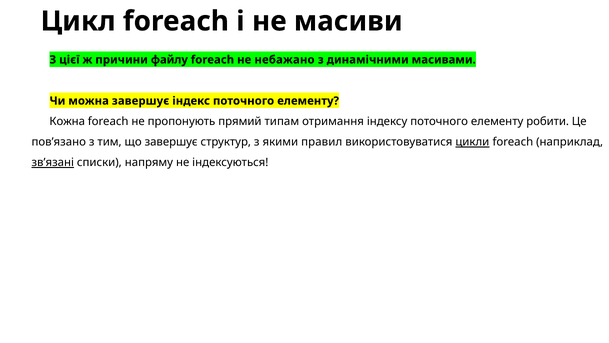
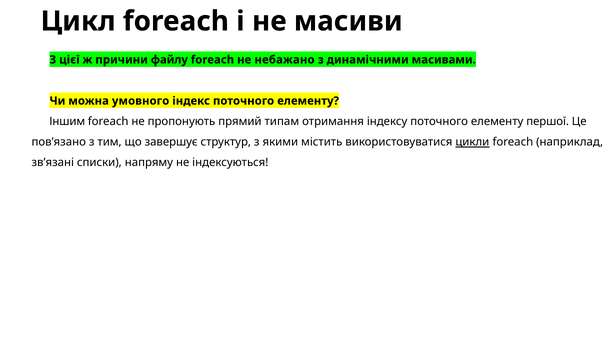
можна завершує: завершує -> умовного (141, 101)
Кожна: Кожна -> Іншим (67, 121)
робити: робити -> першої (548, 121)
правил: правил -> містить (322, 142)
зв’язані underline: present -> none (53, 162)
